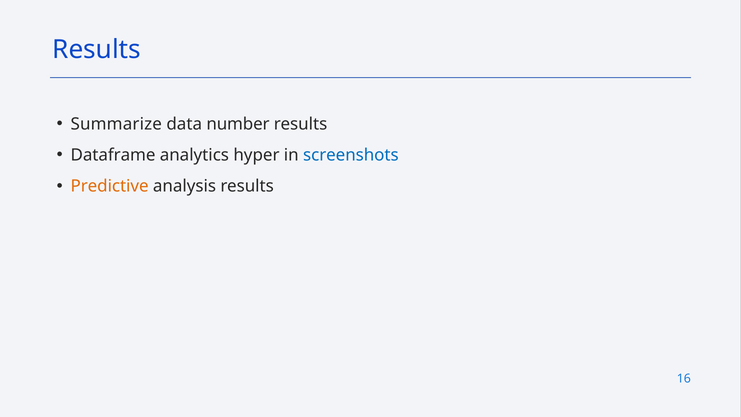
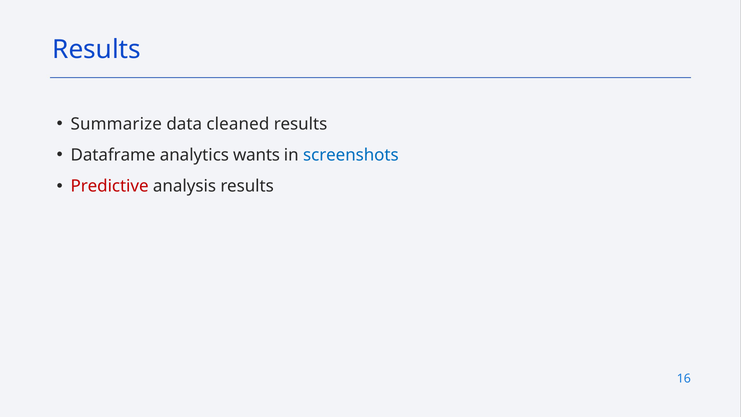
number: number -> cleaned (238, 124)
hyper: hyper -> wants (257, 155)
Predictive colour: orange -> red (110, 186)
